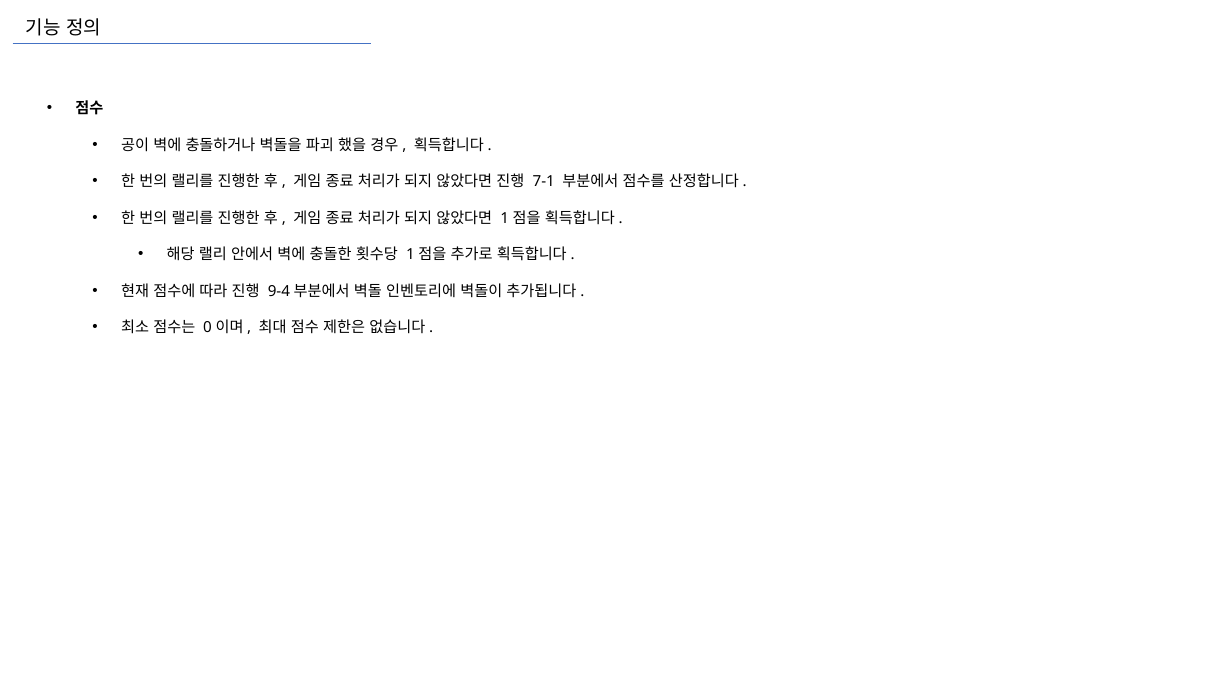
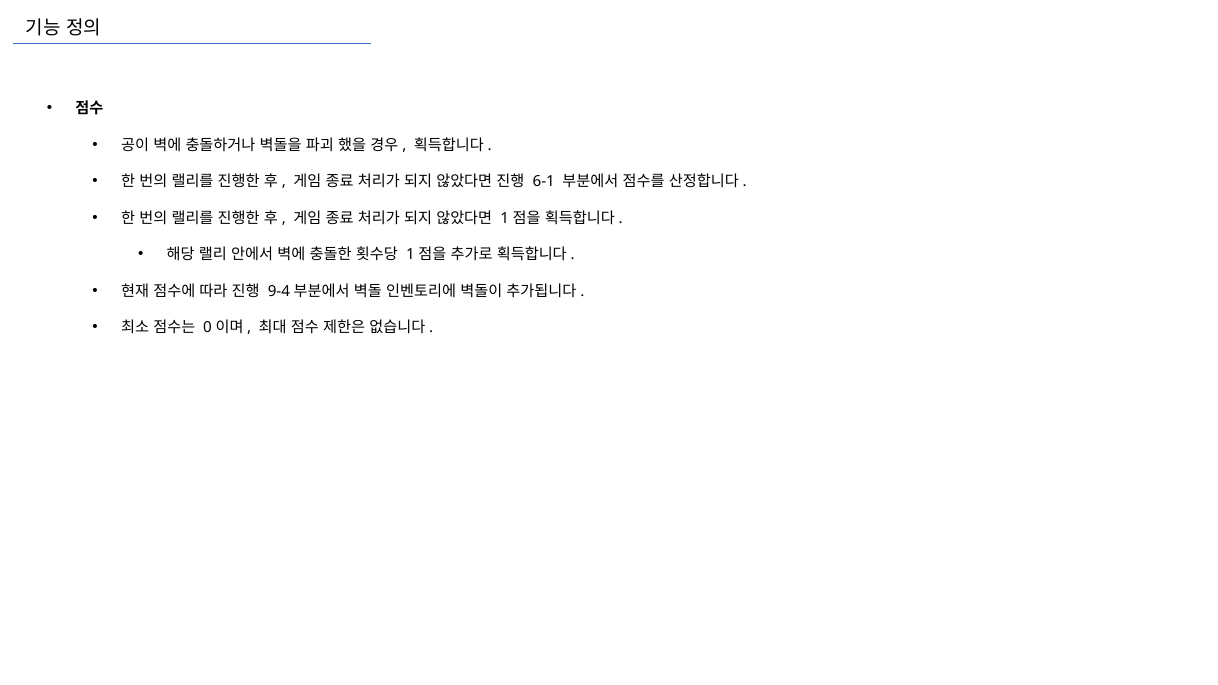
7-1: 7-1 -> 6-1 (544, 182)
